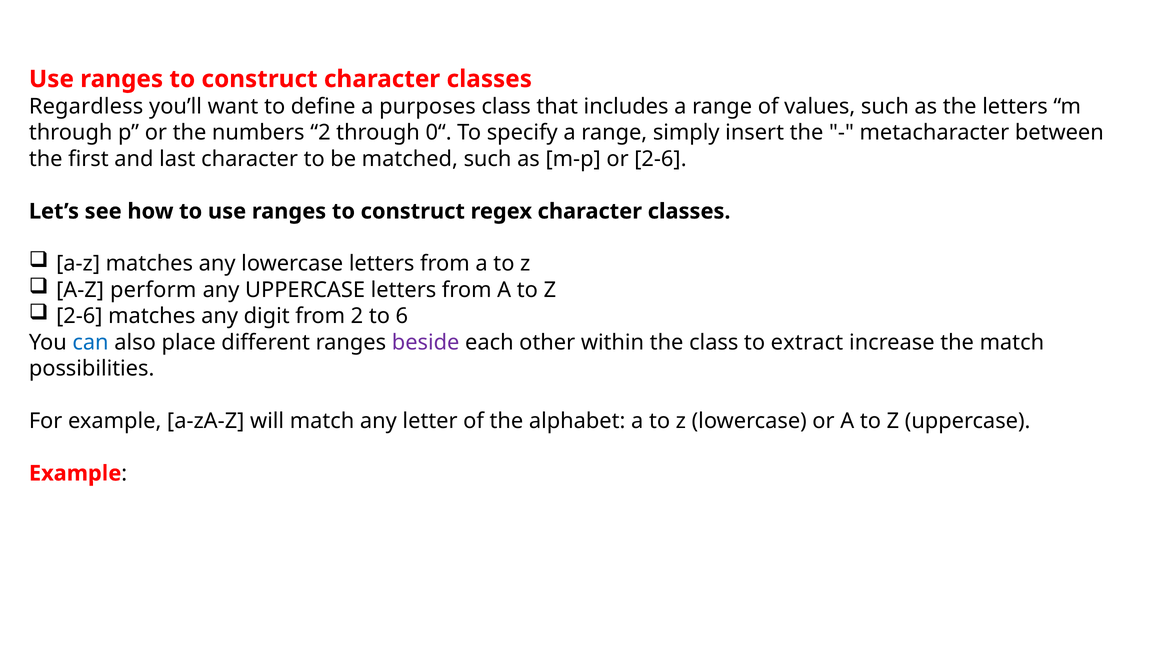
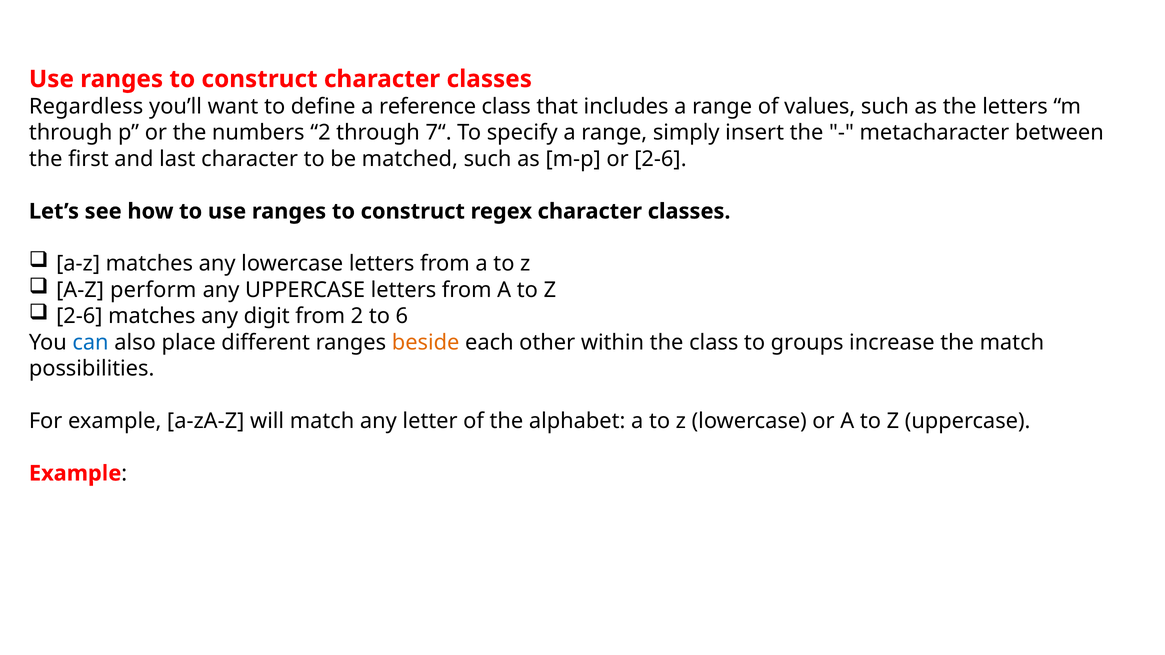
purposes: purposes -> reference (428, 107)
0“: 0“ -> 7“ (439, 133)
beside colour: purple -> orange (426, 343)
extract: extract -> groups (807, 343)
